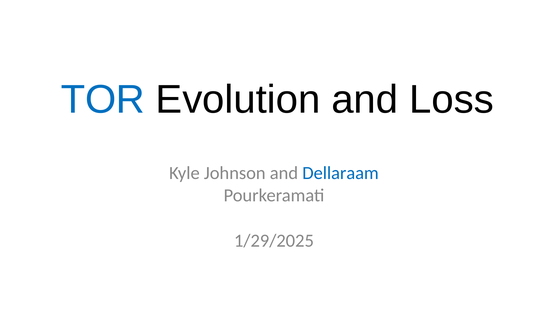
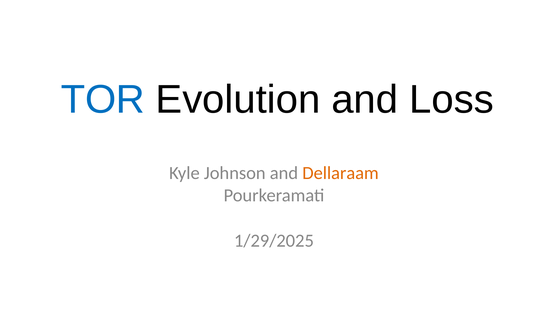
Dellaraam colour: blue -> orange (341, 173)
